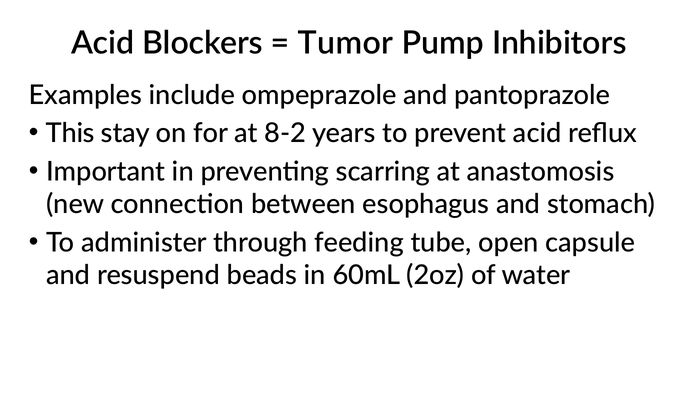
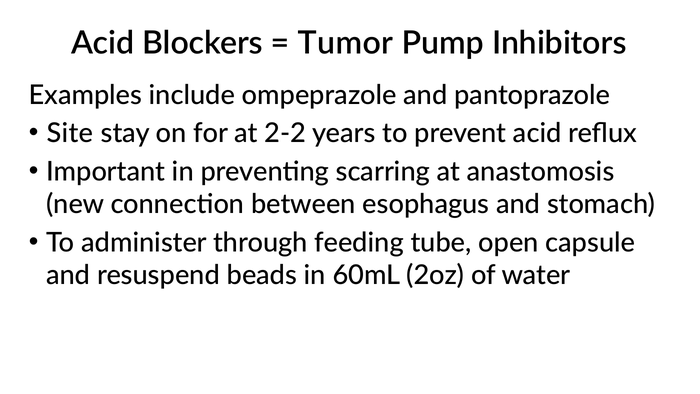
This: This -> Site (70, 133)
8-2: 8-2 -> 2-2 (285, 133)
